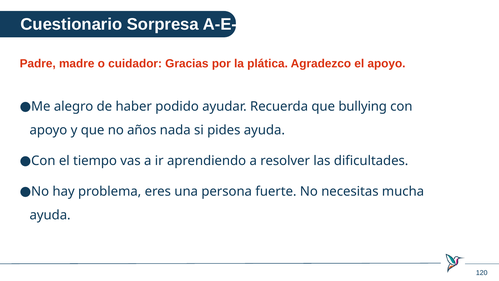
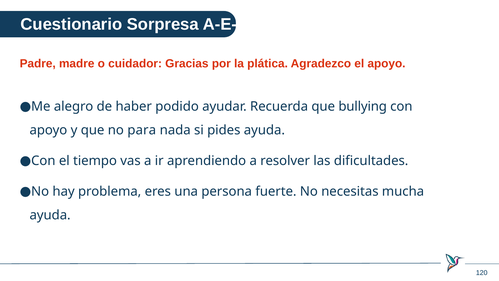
años: años -> para (142, 130)
